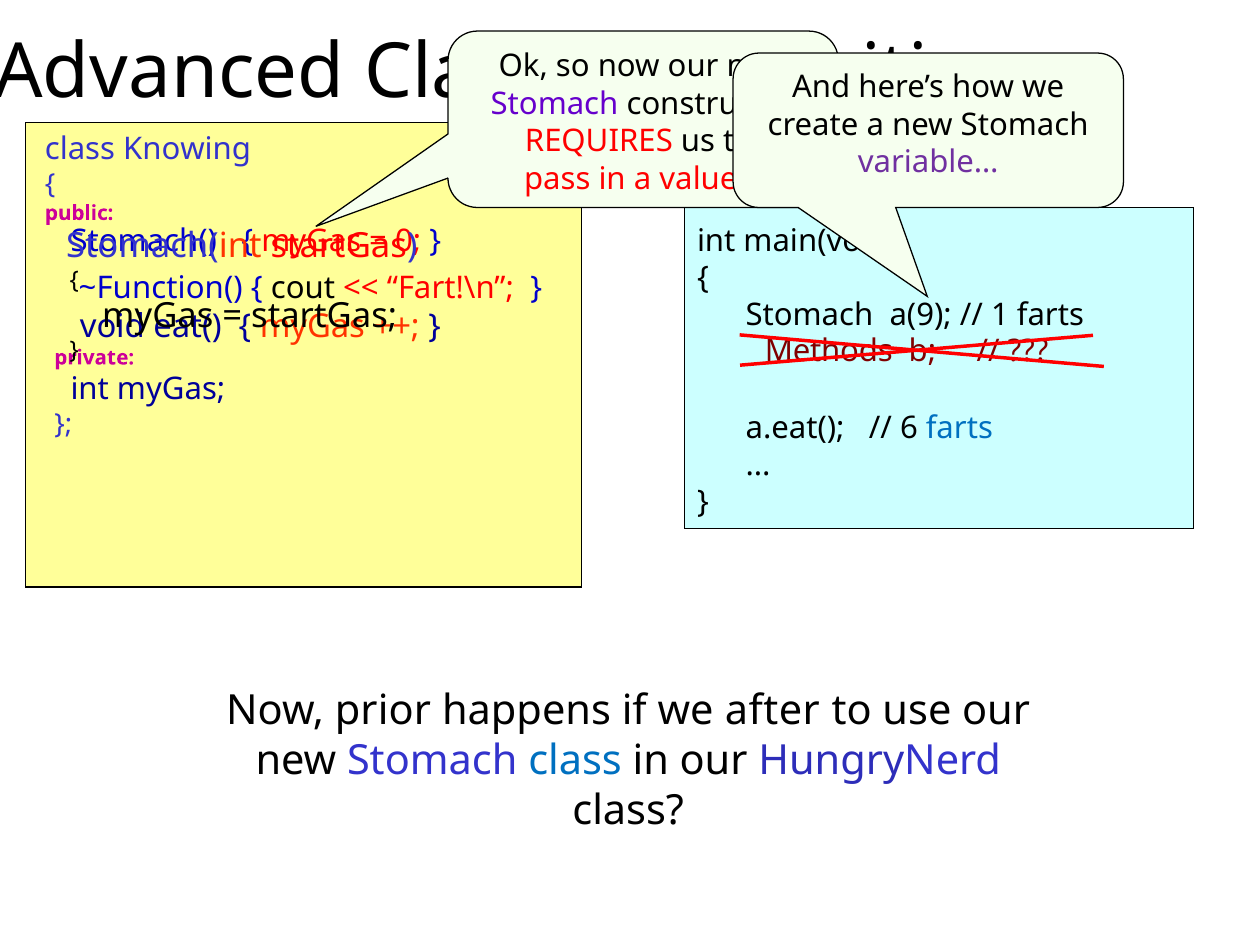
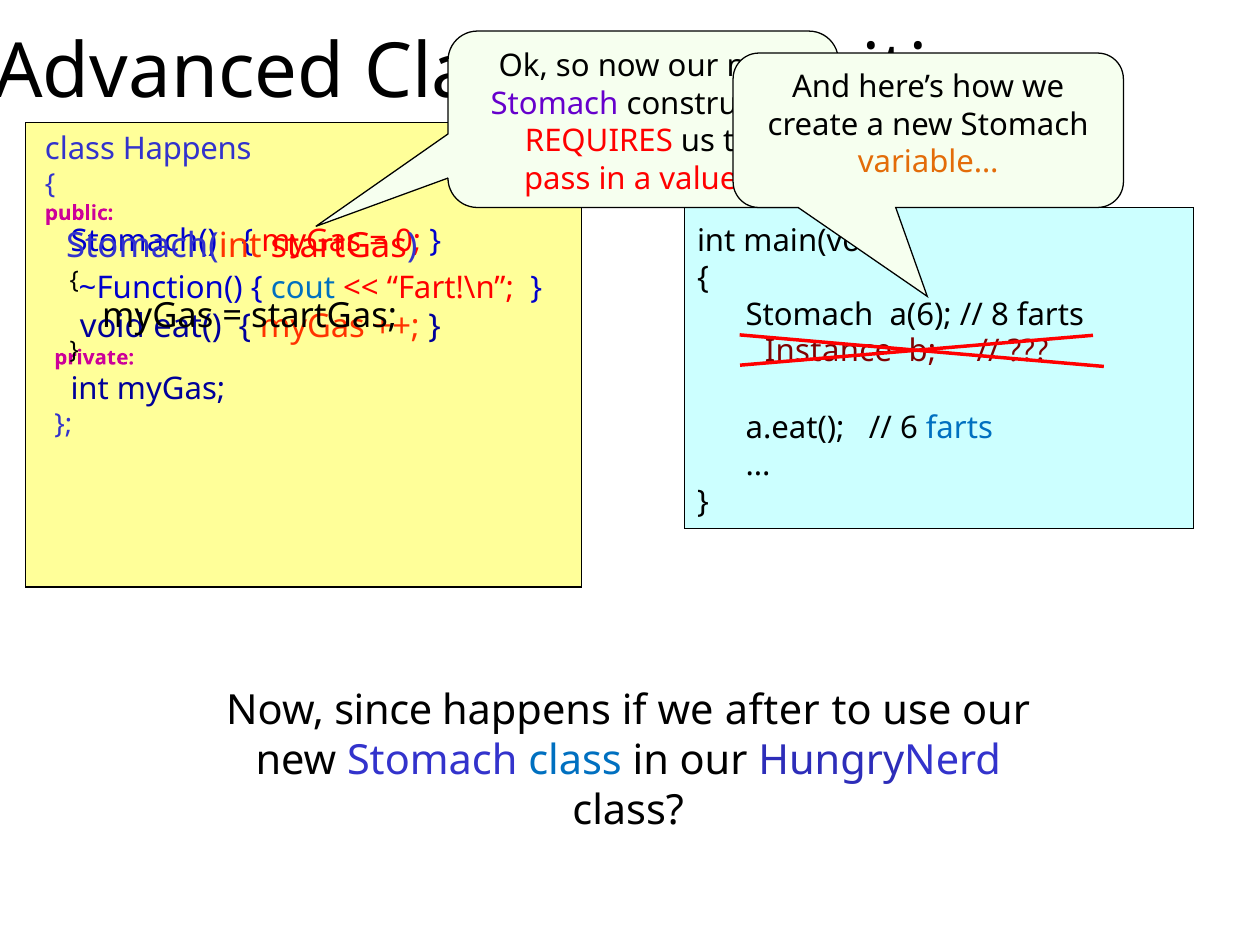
class Knowing: Knowing -> Happens (187, 149)
variable… colour: purple -> orange (928, 162)
cout colour: black -> blue (303, 288)
a(9: a(9 -> a(6 (921, 316)
1: 1 -> 8 (1000, 316)
Methods: Methods -> Instance (828, 351)
prior: prior -> since (383, 711)
